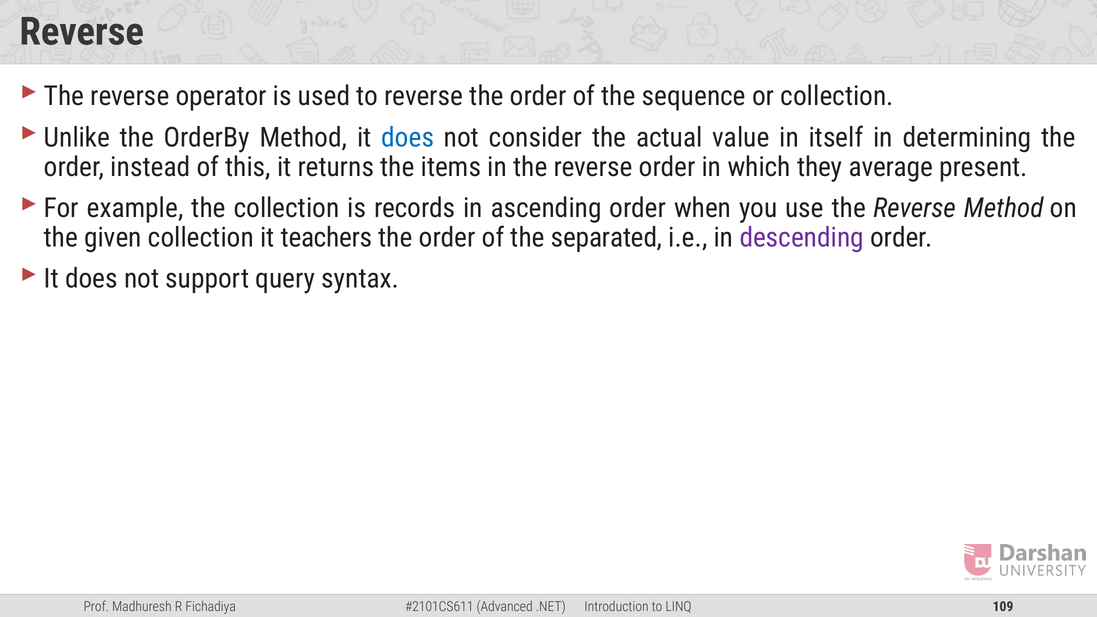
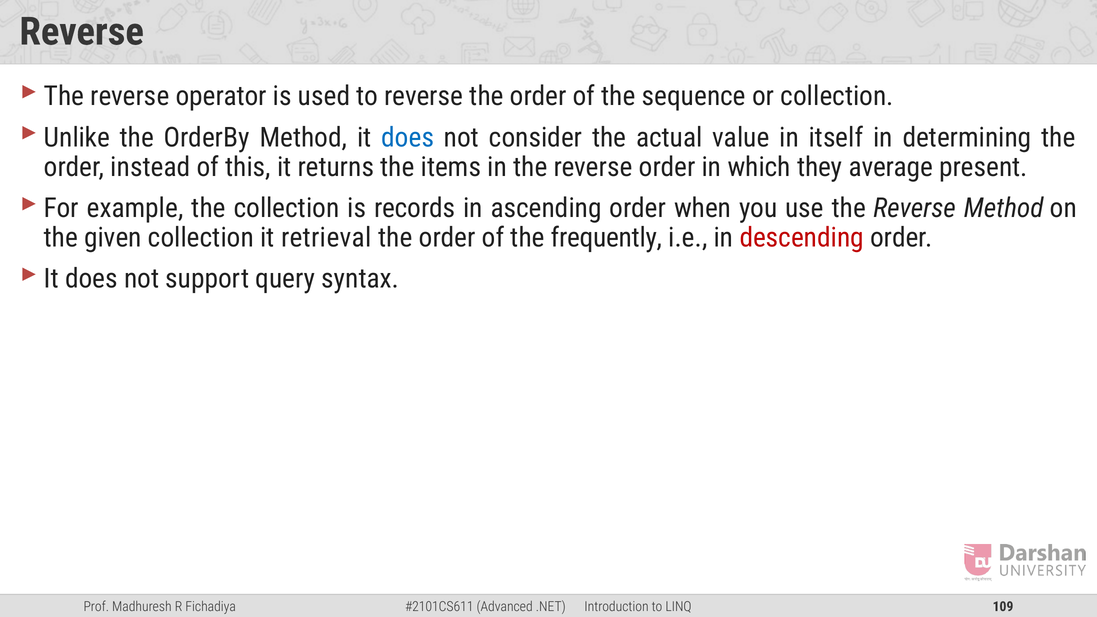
teachers: teachers -> retrieval (326, 238)
separated: separated -> frequently (607, 238)
descending colour: purple -> red (802, 238)
